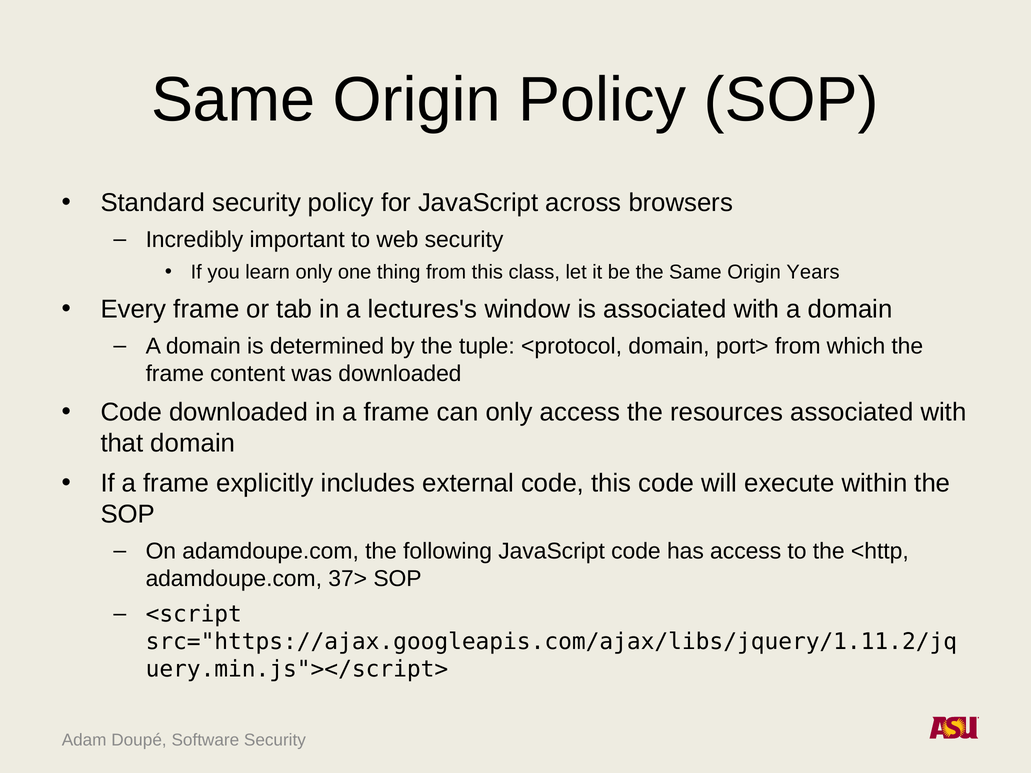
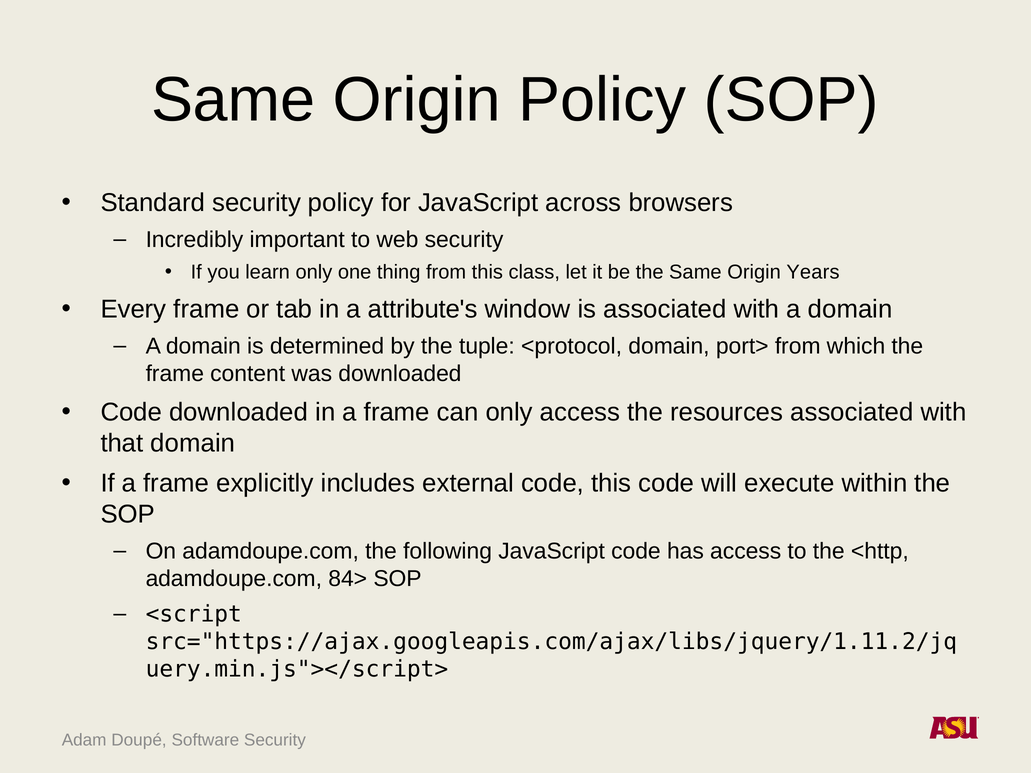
lectures's: lectures's -> attribute's (423, 309)
37>: 37> -> 84> (348, 579)
